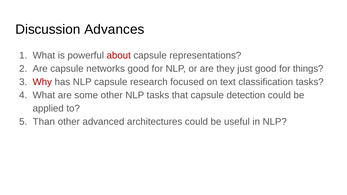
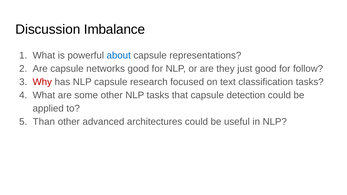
Advances: Advances -> Imbalance (114, 29)
about colour: red -> blue (119, 55)
things: things -> follow (308, 69)
